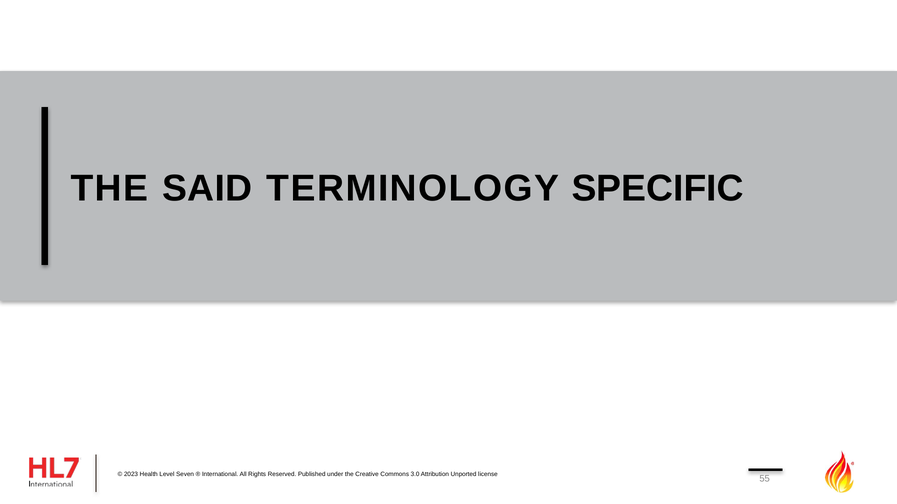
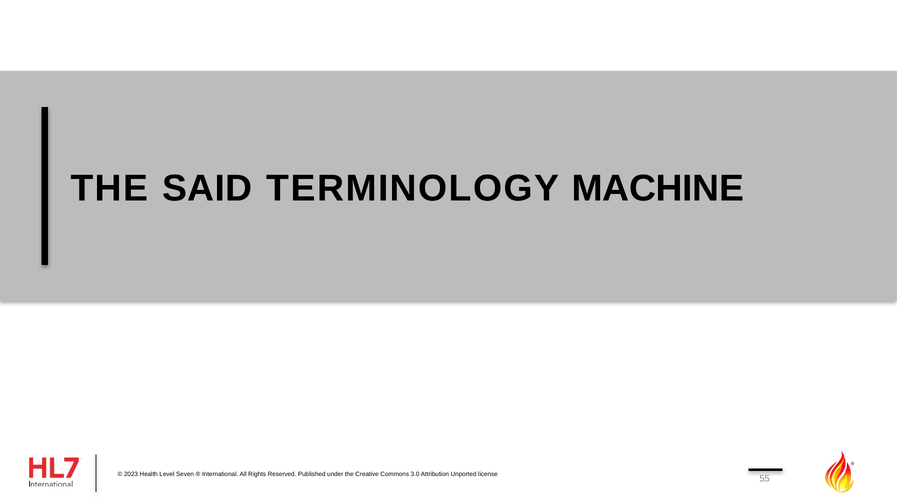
SPECIFIC: SPECIFIC -> MACHINE (658, 189)
